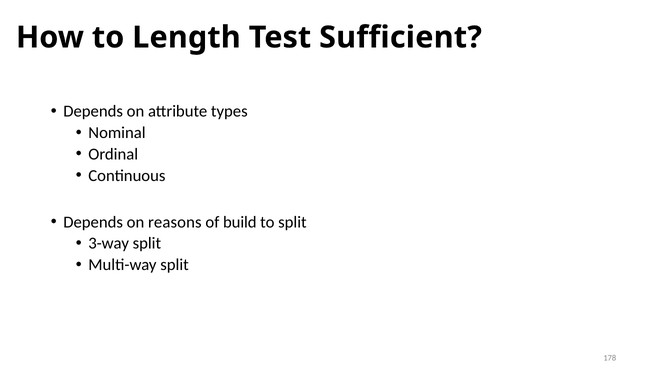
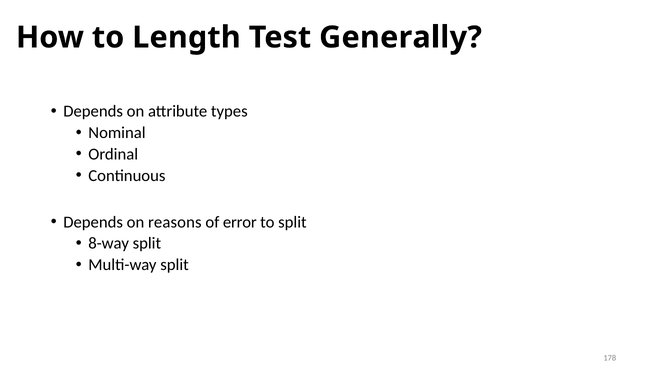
Sufficient: Sufficient -> Generally (401, 37)
build: build -> error (240, 222)
3-way: 3-way -> 8-way (109, 244)
